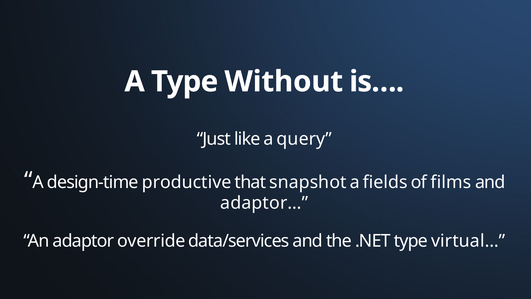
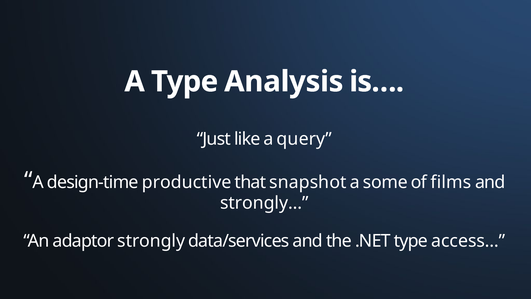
Without: Without -> Analysis (284, 82)
fields: fields -> some (385, 182)
adaptor…: adaptor… -> strongly… (264, 203)
override: override -> strongly (151, 241)
virtual…: virtual… -> access… (468, 241)
